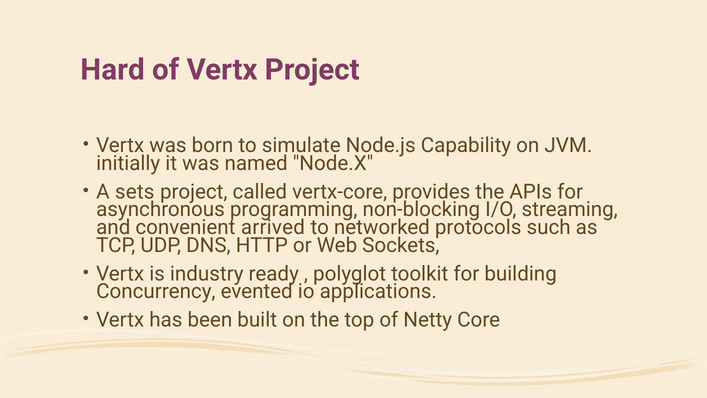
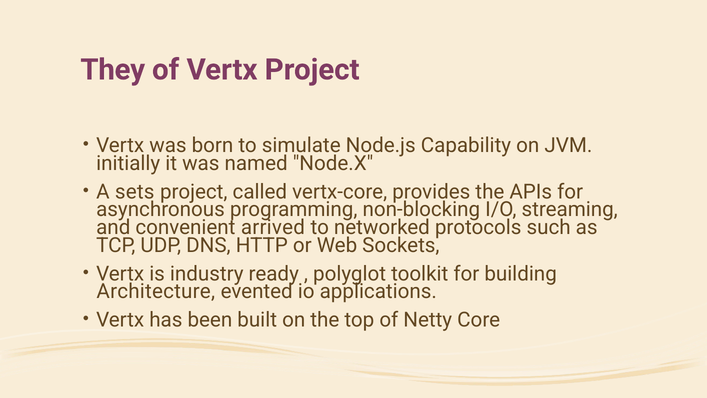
Hard: Hard -> They (113, 70)
Concurrency: Concurrency -> Architecture (156, 291)
